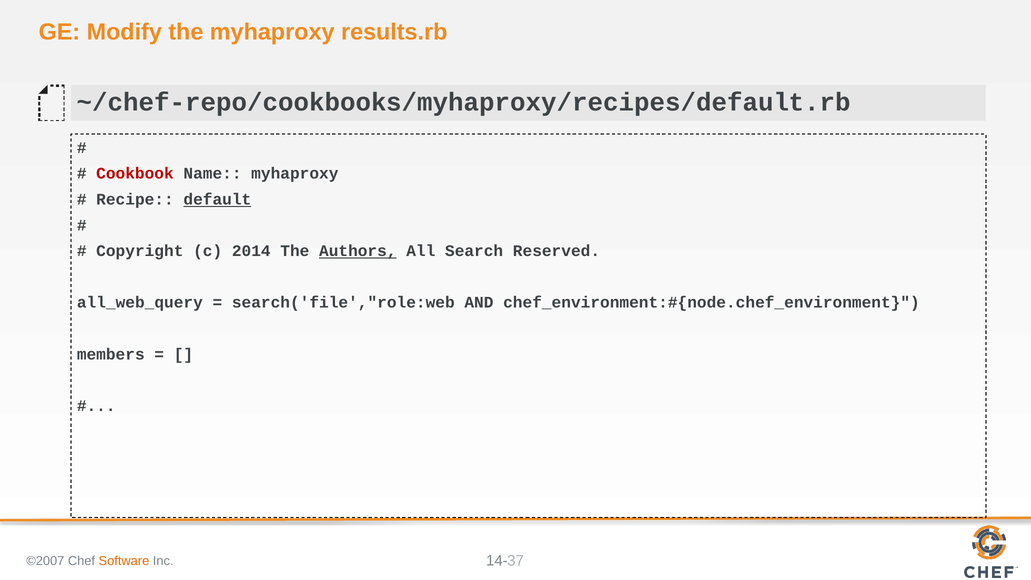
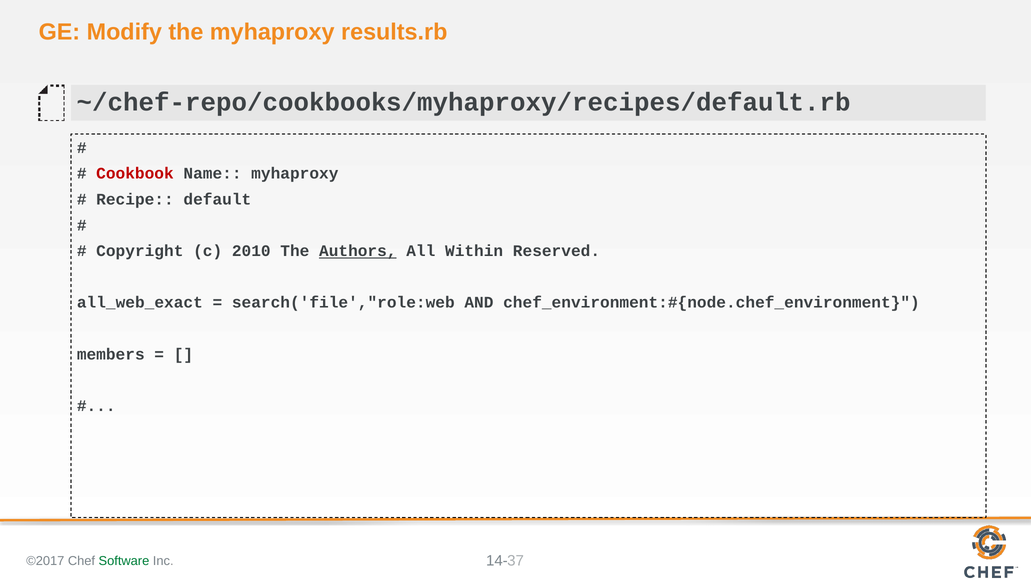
default underline: present -> none (217, 199)
2014: 2014 -> 2010 (251, 251)
Search: Search -> Within (474, 251)
all_web_query: all_web_query -> all_web_exact (140, 303)
©2007: ©2007 -> ©2017 (45, 561)
Software colour: orange -> green (124, 561)
